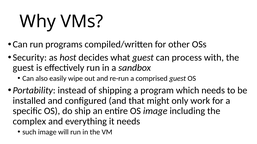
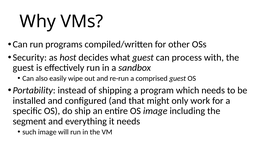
complex: complex -> segment (29, 122)
